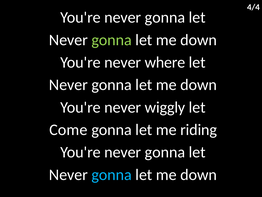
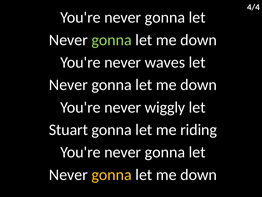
where: where -> waves (165, 62)
Come: Come -> Stuart (68, 129)
gonna colour: light blue -> yellow (112, 174)
